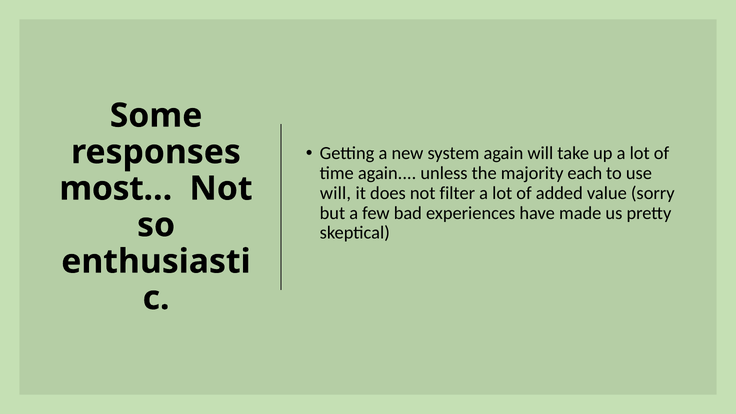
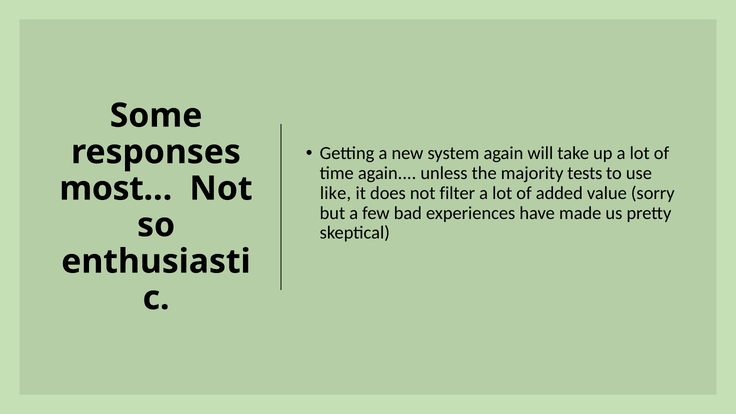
each: each -> tests (585, 173)
will: will -> like (336, 193)
